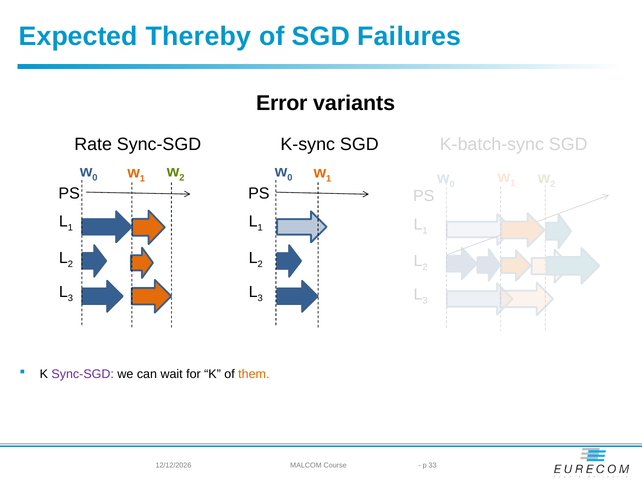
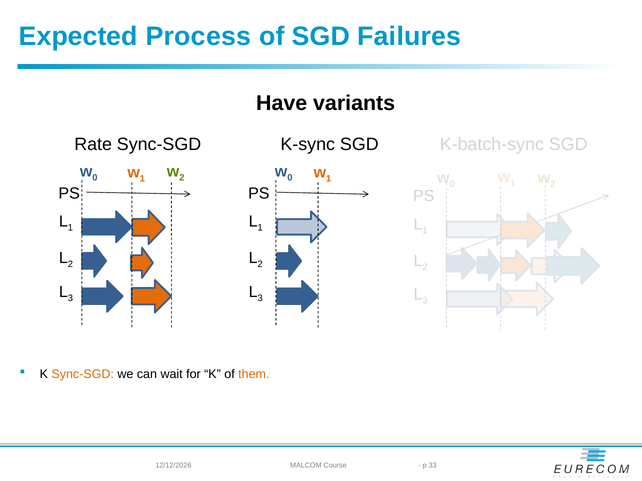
Thereby: Thereby -> Process (198, 36)
Error: Error -> Have (282, 103)
Sync-SGD colour: purple -> orange (83, 375)
